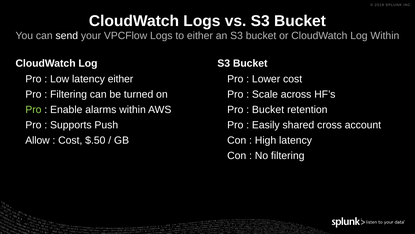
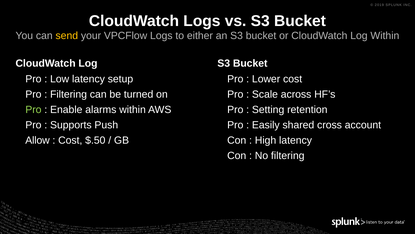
send colour: white -> yellow (67, 36)
latency either: either -> setup (120, 79)
Bucket: Bucket -> Setting (268, 109)
